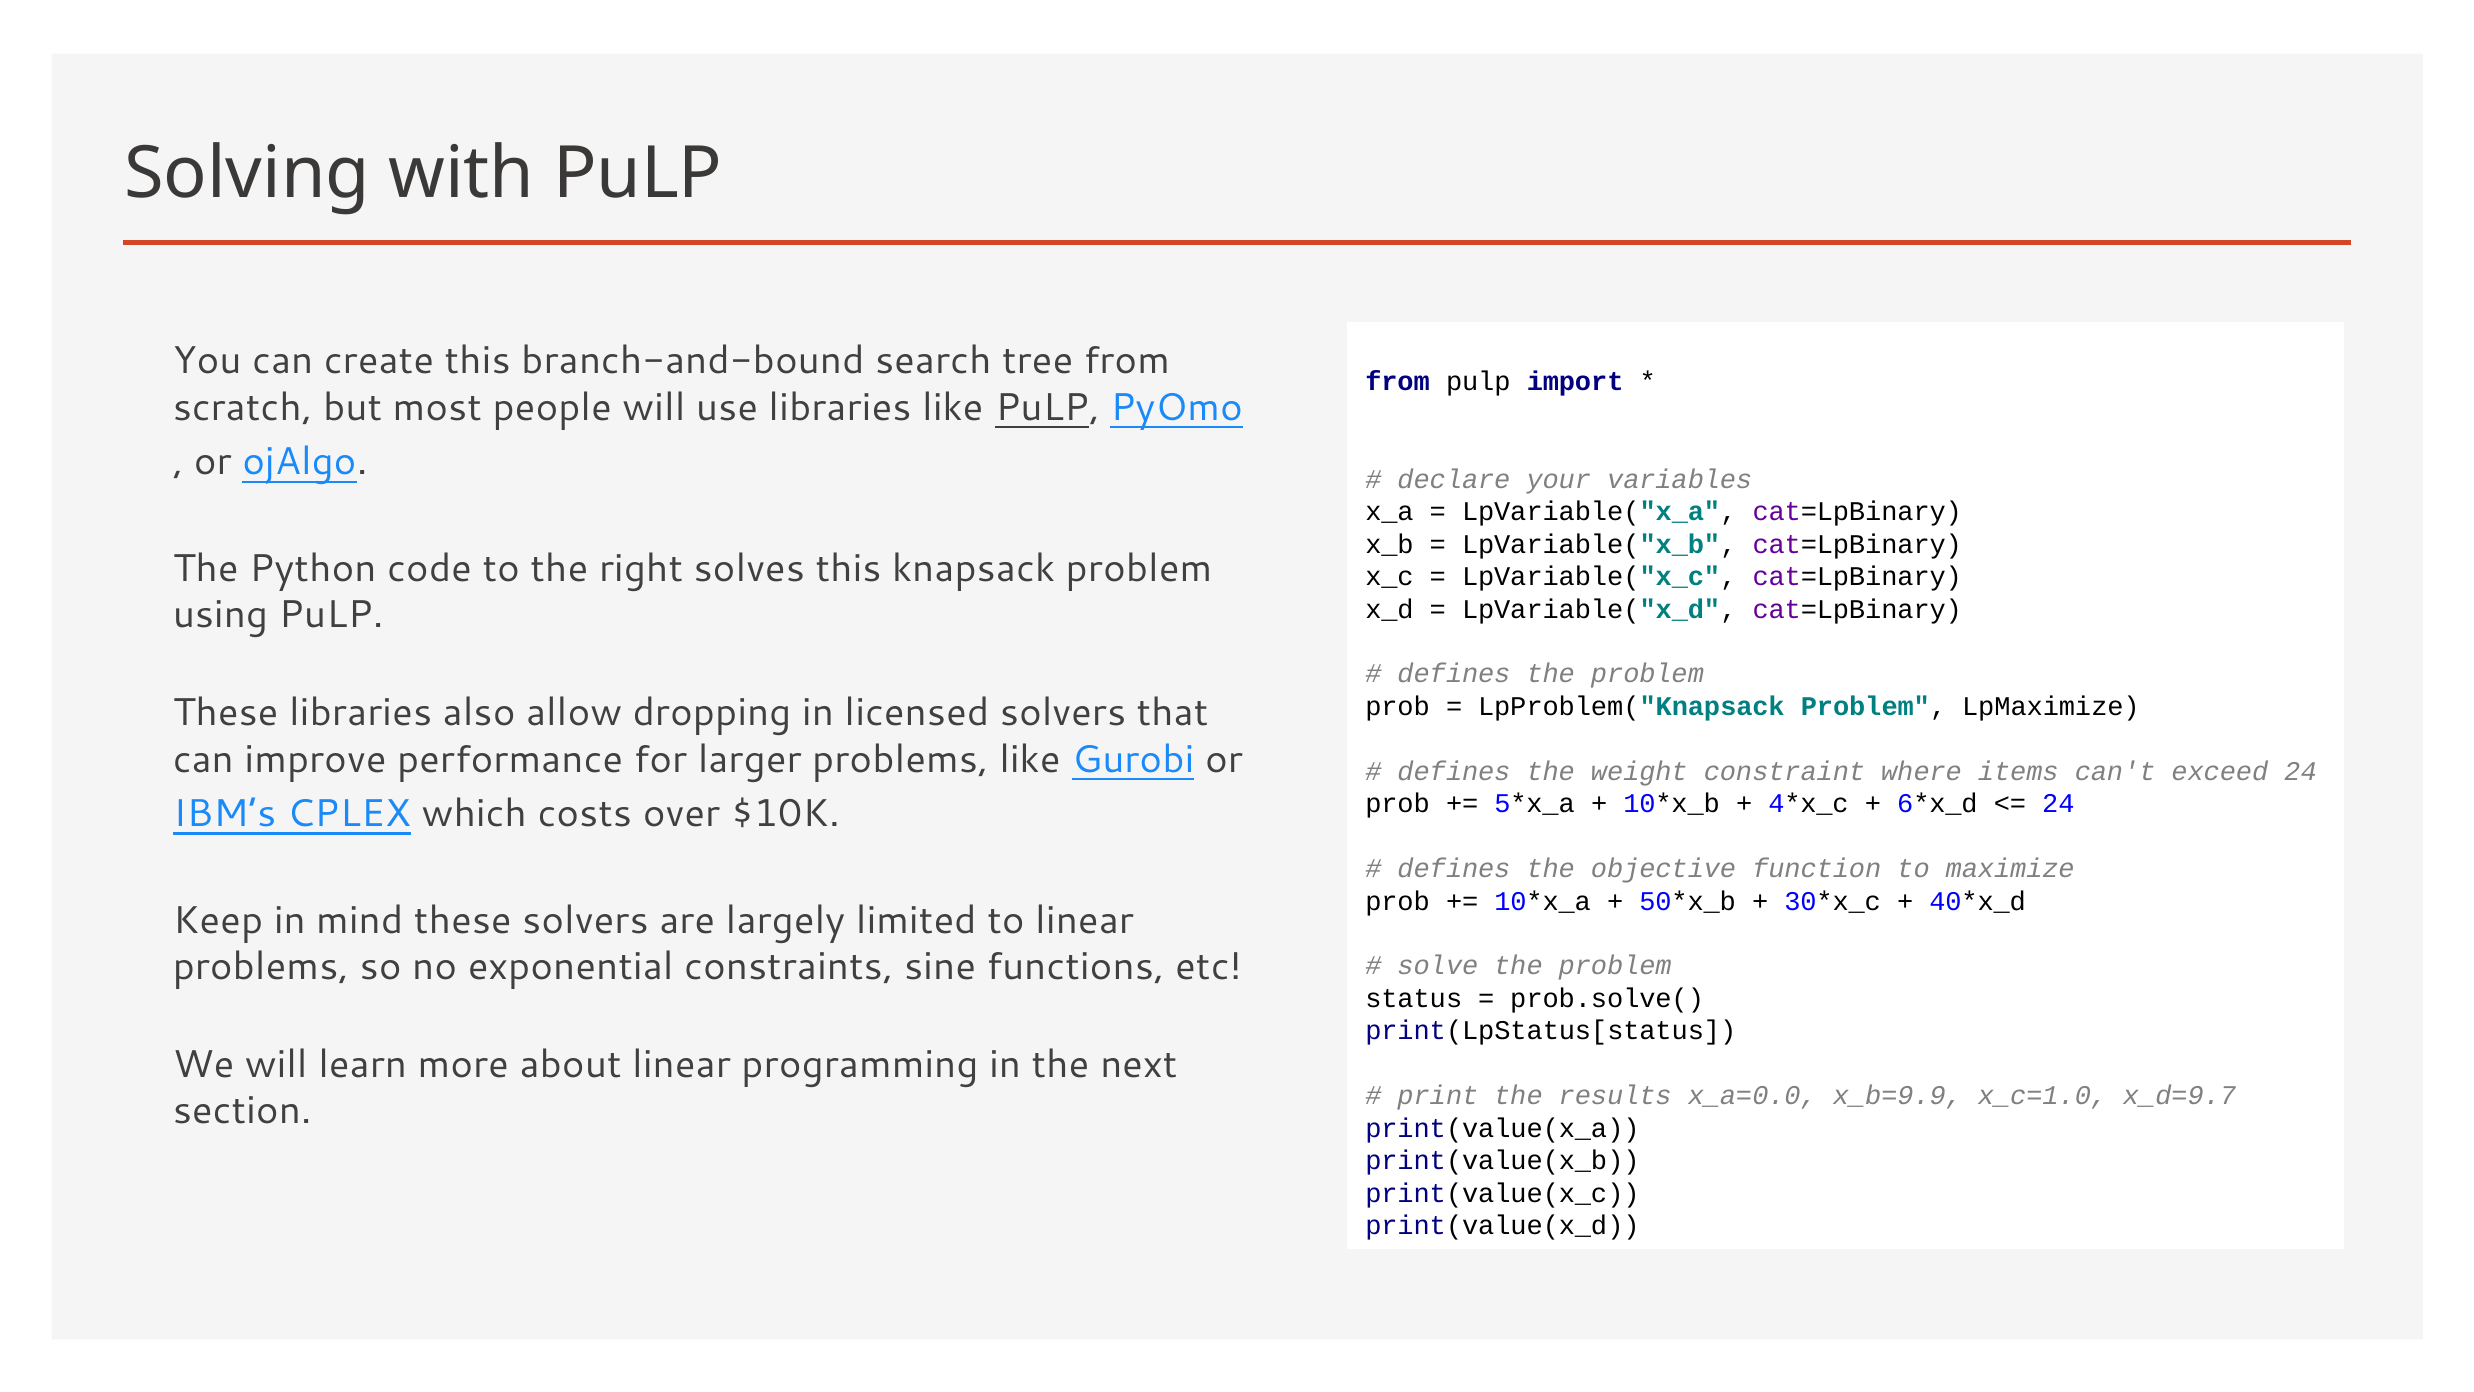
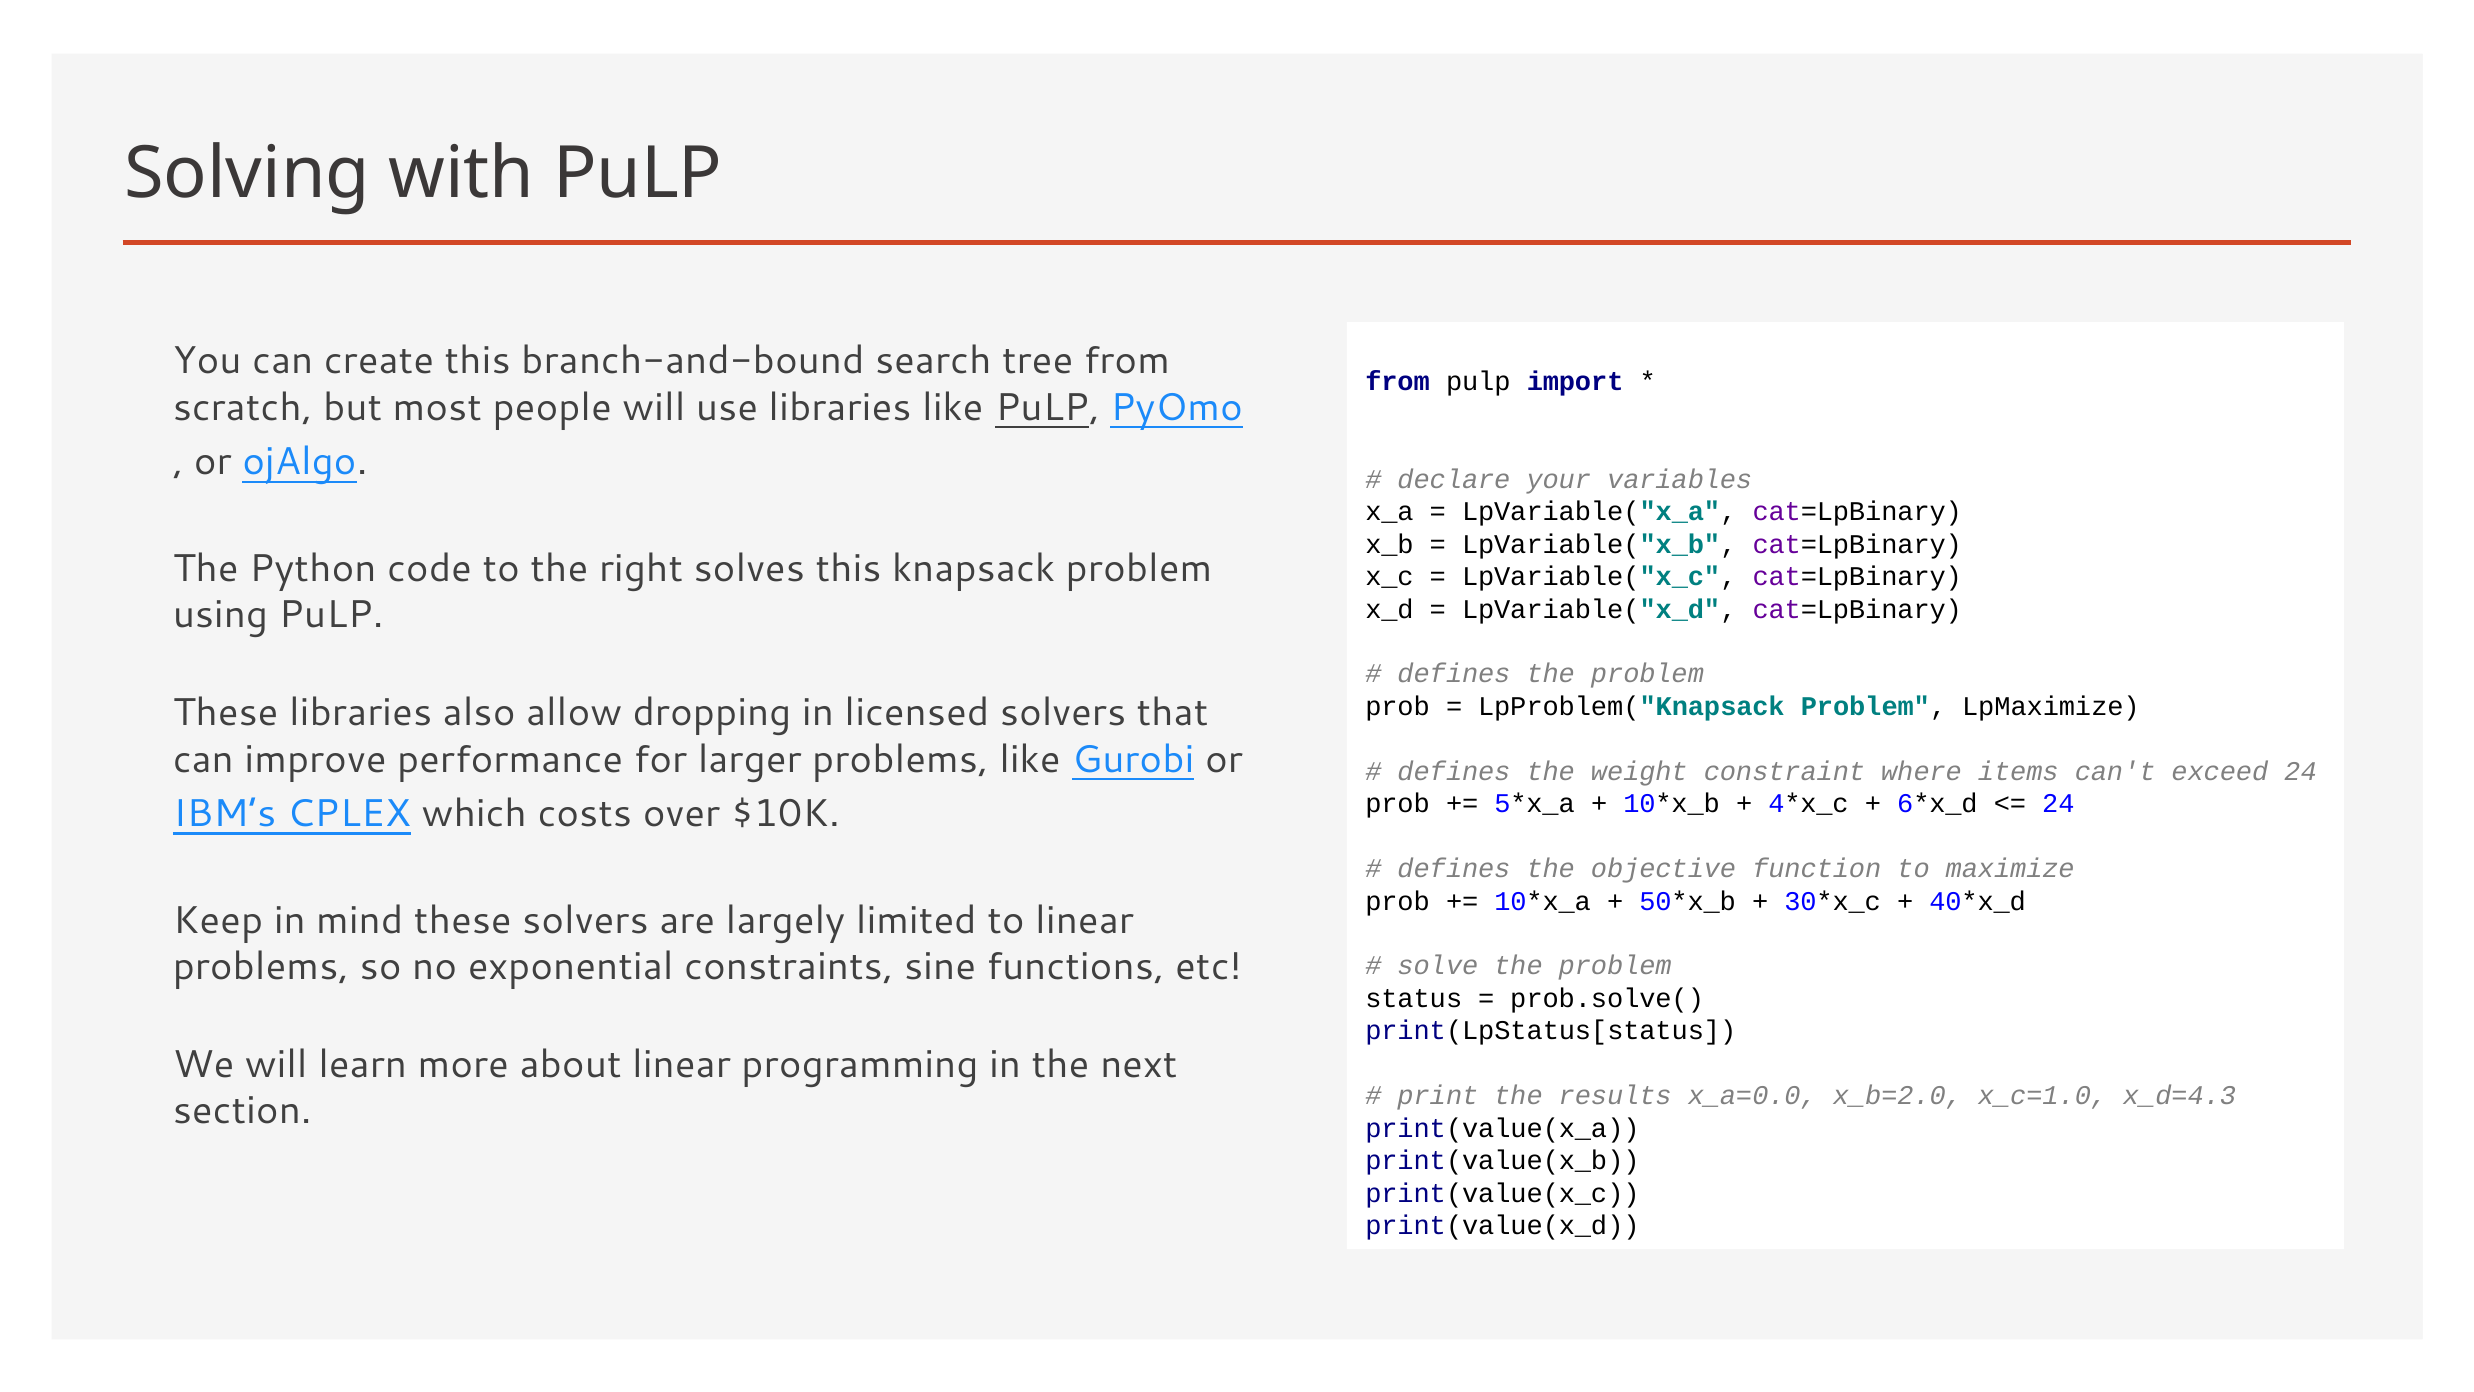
x_b=9.9: x_b=9.9 -> x_b=2.0 (1897, 1095)
x_d=9.7: x_d=9.7 -> x_d=4.3 (2180, 1095)
